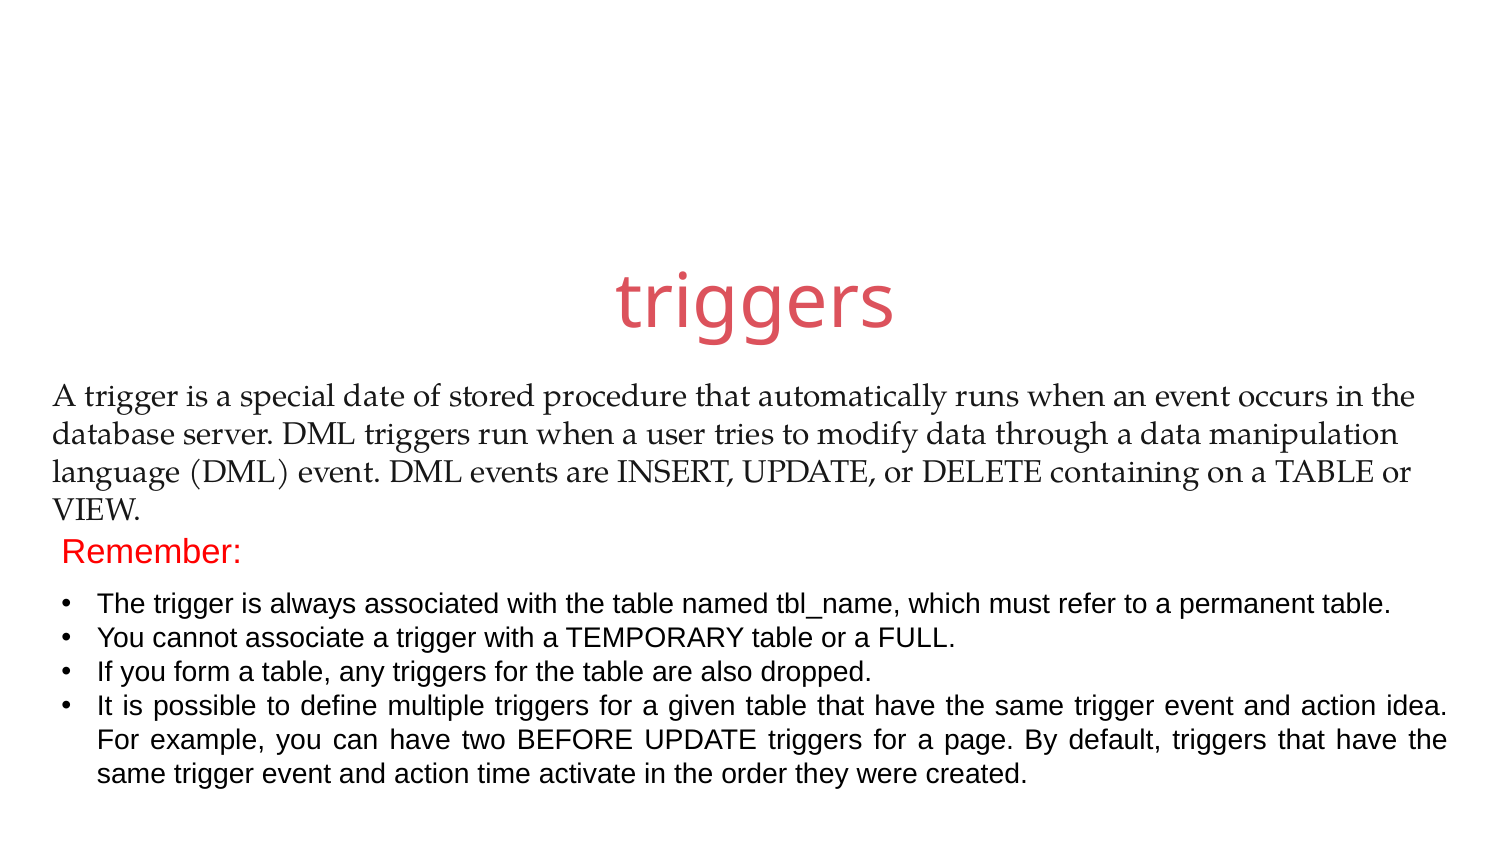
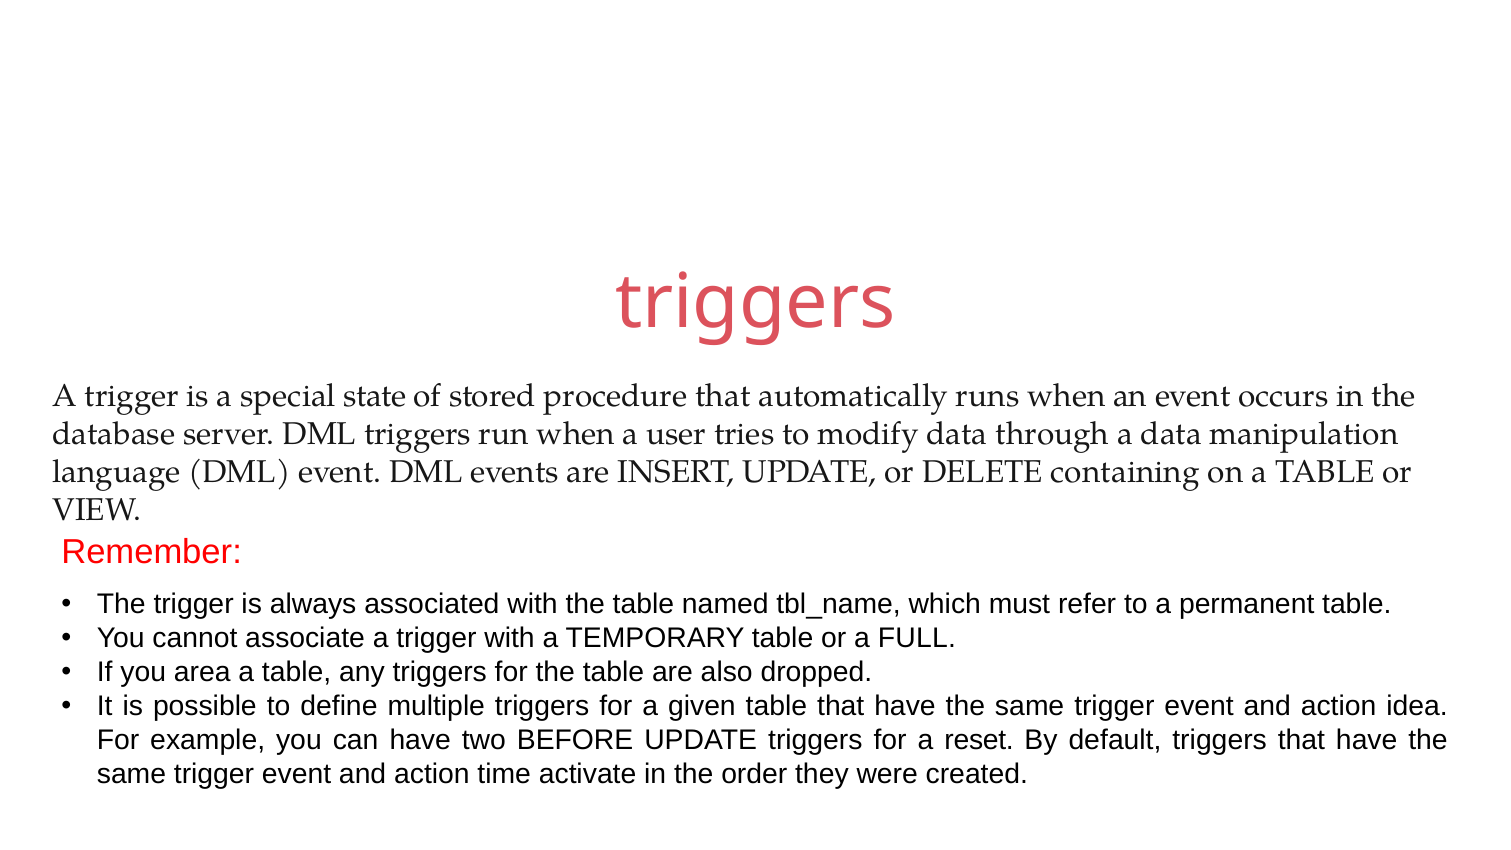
date: date -> state (375, 396)
form: form -> area (202, 672)
page: page -> reset (979, 740)
